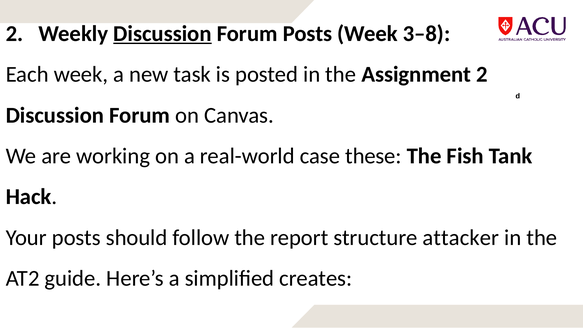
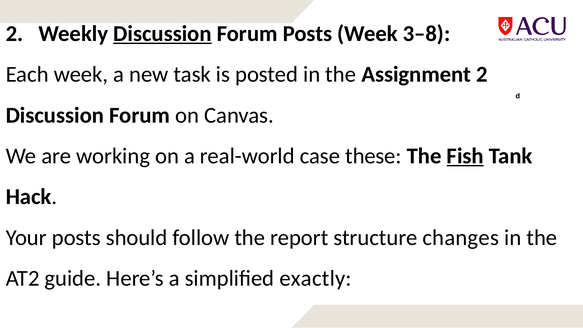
Fish underline: none -> present (465, 156)
attacker: attacker -> changes (461, 238)
creates: creates -> exactly (316, 279)
